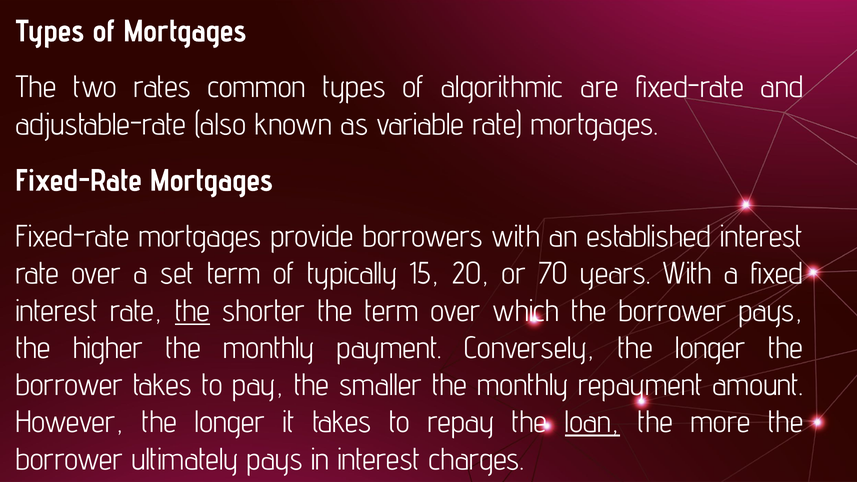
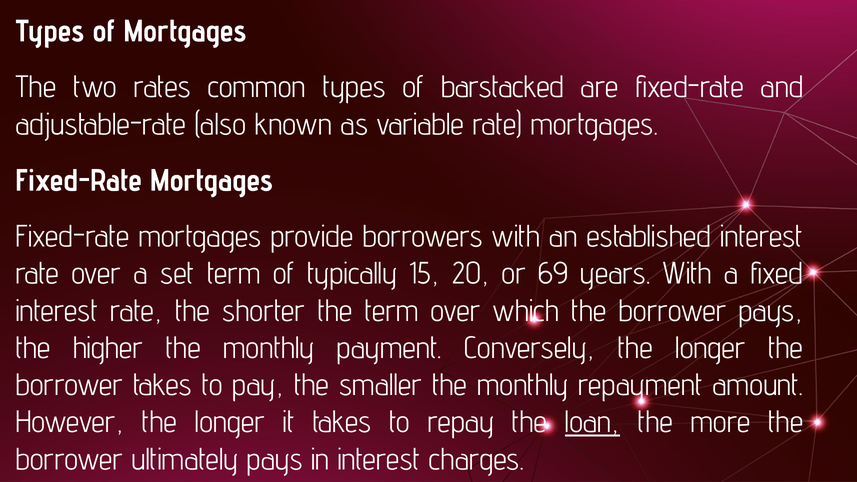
algorithmic: algorithmic -> barstacked (503, 87)
70: 70 -> 69 (553, 274)
the underline: present -> none (192, 311)
